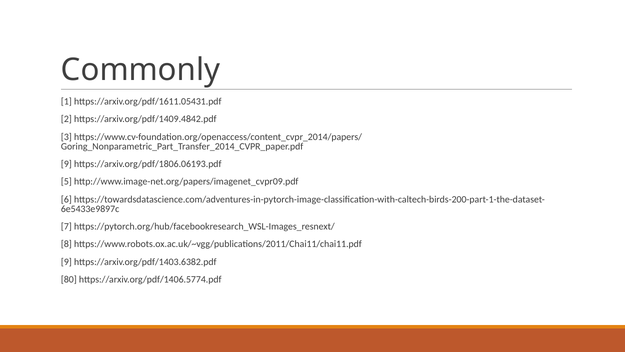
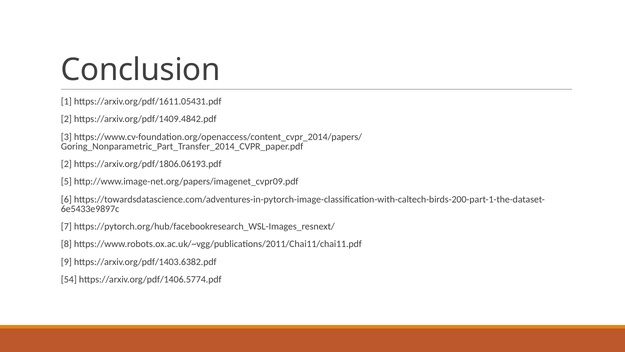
Commonly: Commonly -> Conclusion (141, 70)
9: 9 -> 2 (66, 164)
80: 80 -> 54 (69, 279)
